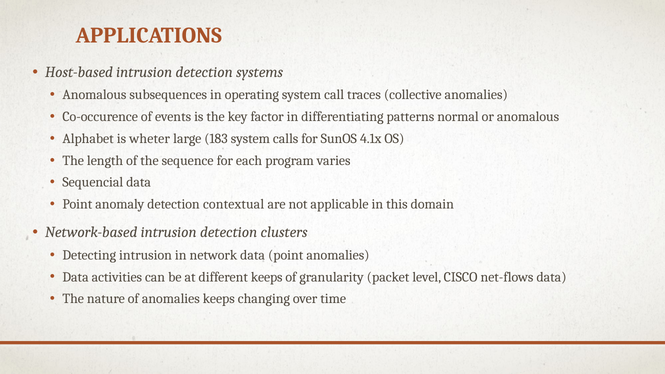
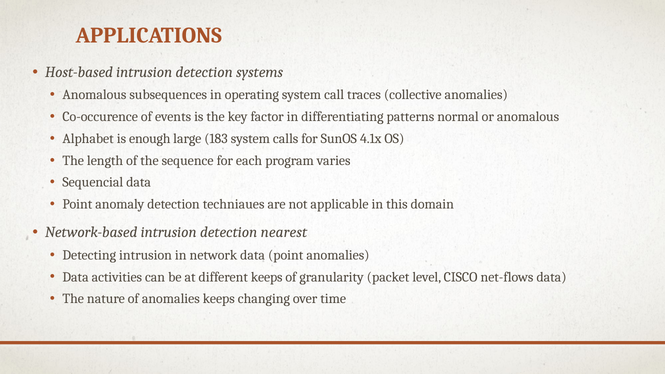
wheter: wheter -> enough (150, 139)
contextual: contextual -> techniaues (234, 204)
clusters: clusters -> nearest (284, 232)
